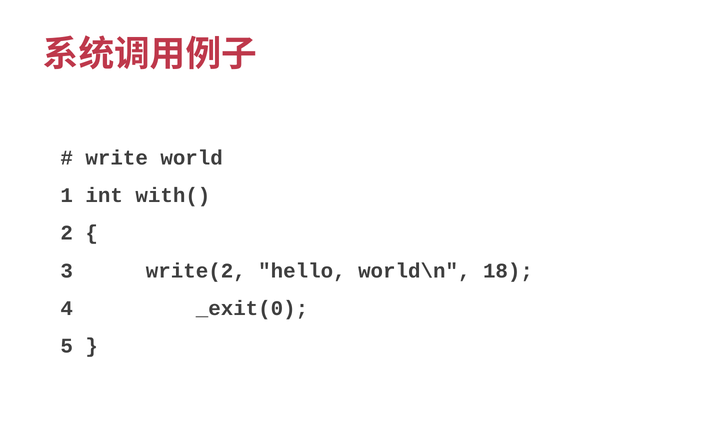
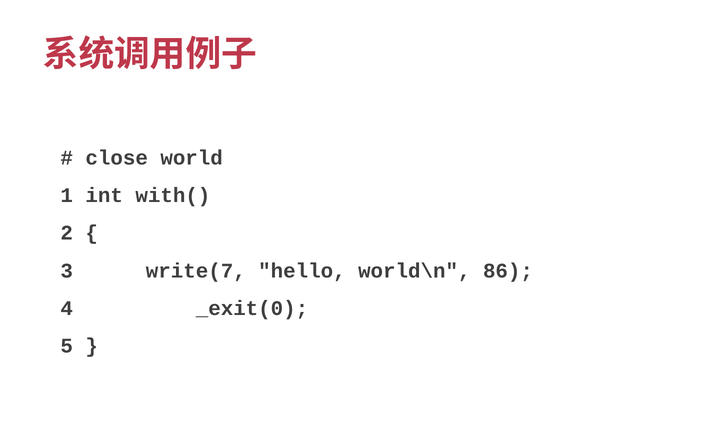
write: write -> close (117, 158)
write(2: write(2 -> write(7 (196, 271)
18: 18 -> 86 (508, 271)
